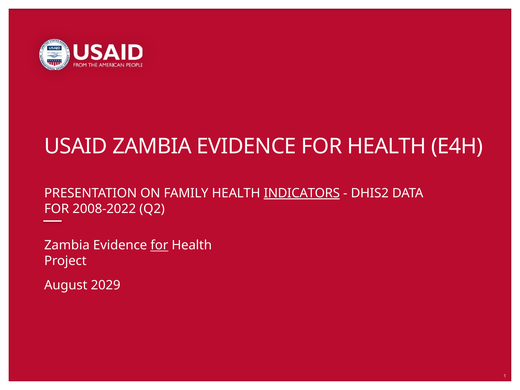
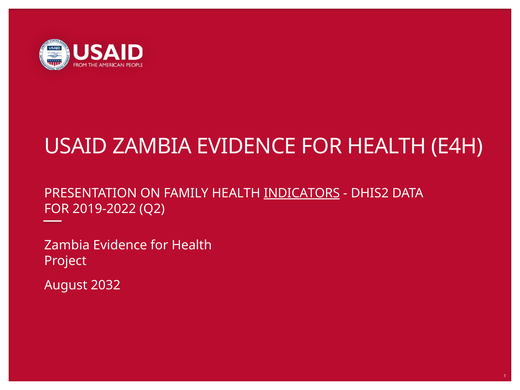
2008-2022: 2008-2022 -> 2019-2022 (104, 209)
for underline: present -> none (159, 245)
2029: 2029 -> 2032 (106, 285)
